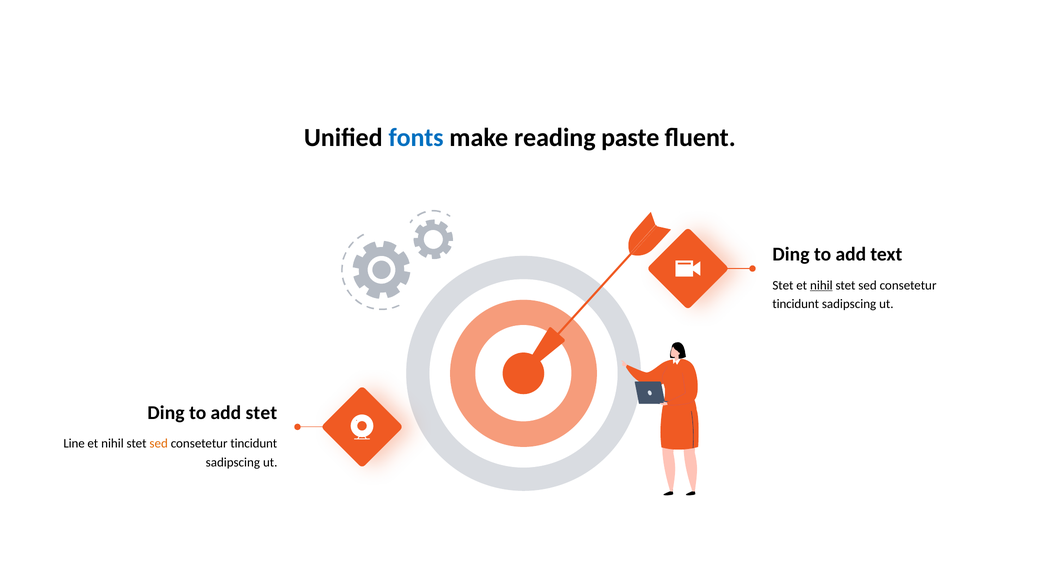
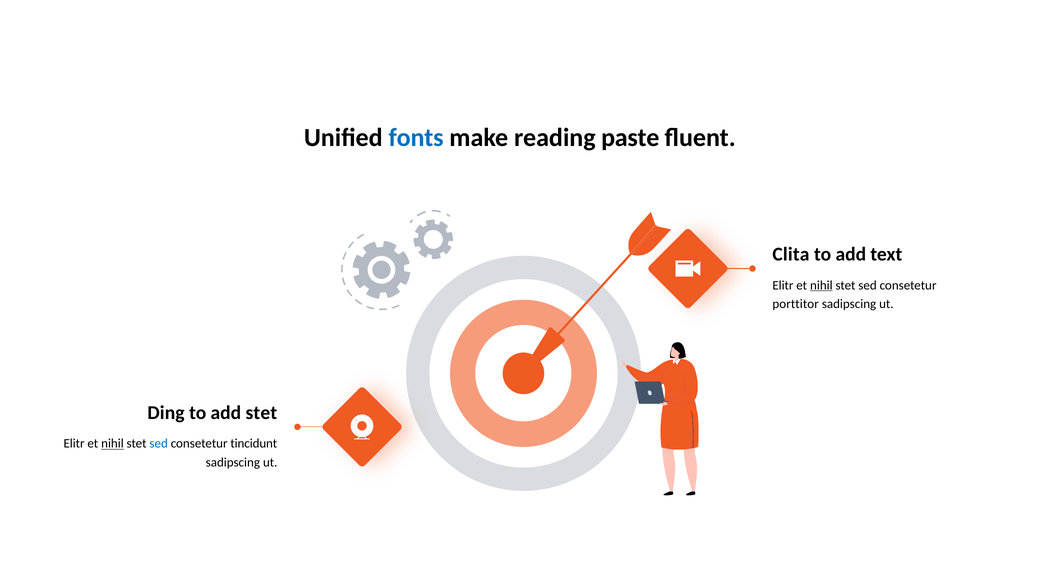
Ding: Ding -> Clita (791, 254)
Stet: Stet -> Elitr (783, 285)
tincidunt: tincidunt -> porttitor (796, 304)
Line: Line -> Elitr (74, 443)
nihil underline: none -> present (112, 443)
sed colour: orange -> blue (159, 443)
